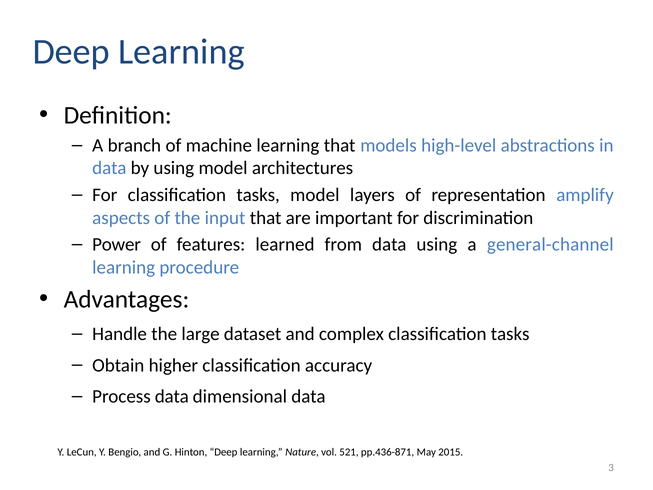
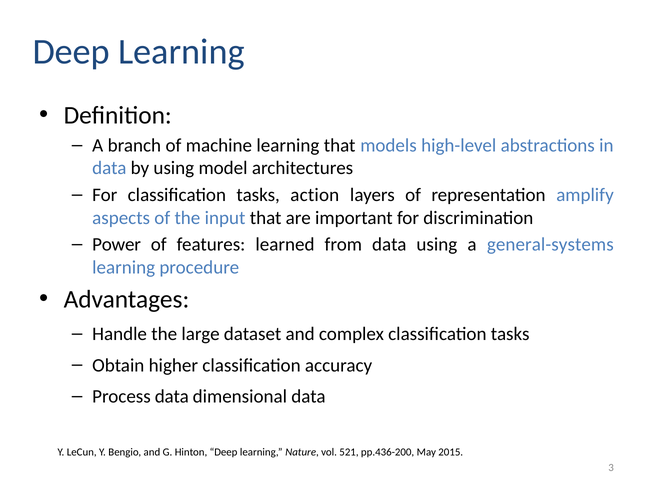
tasks model: model -> action (315, 195)
general-channel: general-channel -> general-systems (550, 244)
pp.436-871: pp.436-871 -> pp.436-200 (388, 452)
